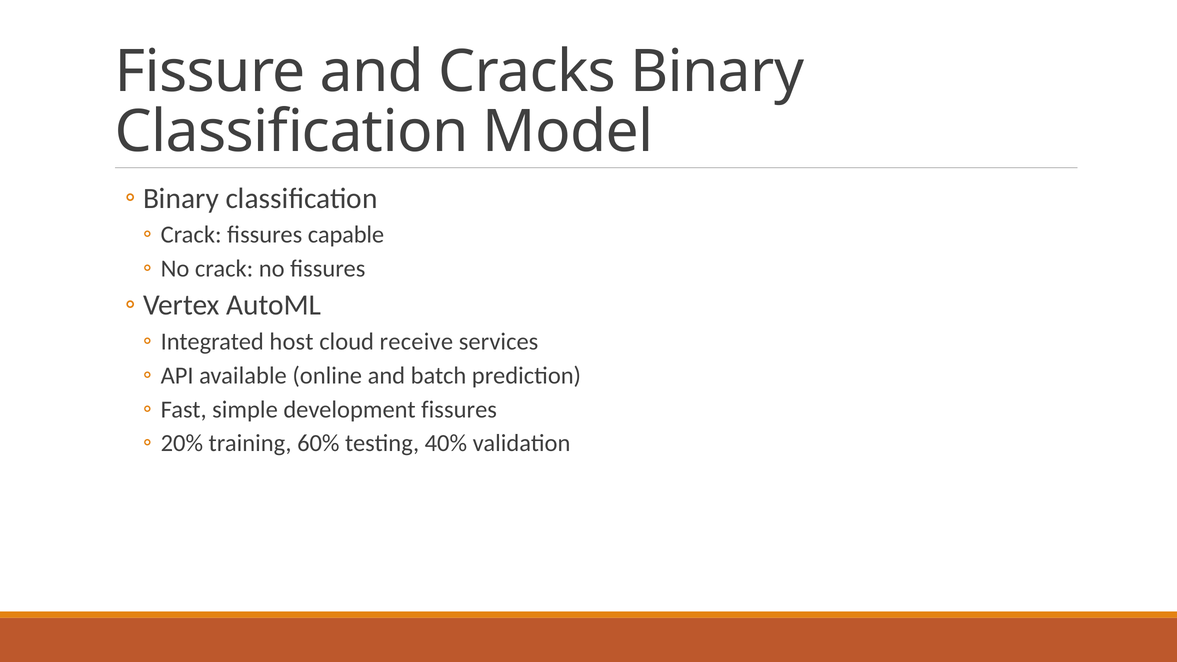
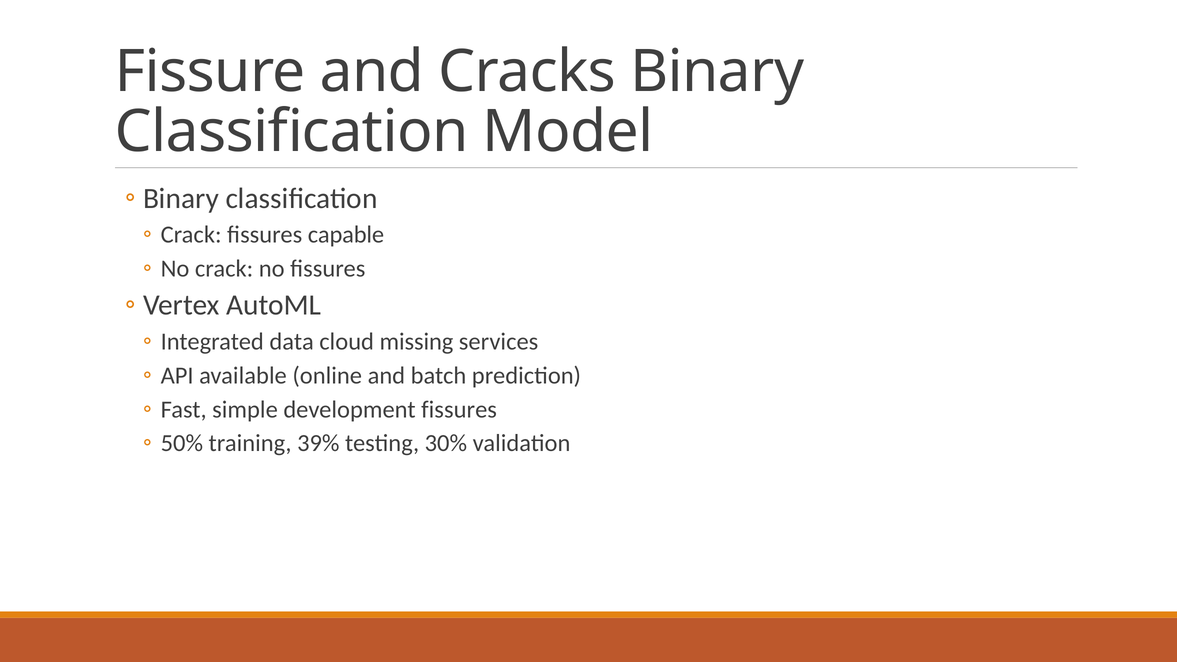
host: host -> data (292, 342)
receive: receive -> missing (416, 342)
20%: 20% -> 50% (182, 443)
60%: 60% -> 39% (318, 443)
40%: 40% -> 30% (446, 443)
